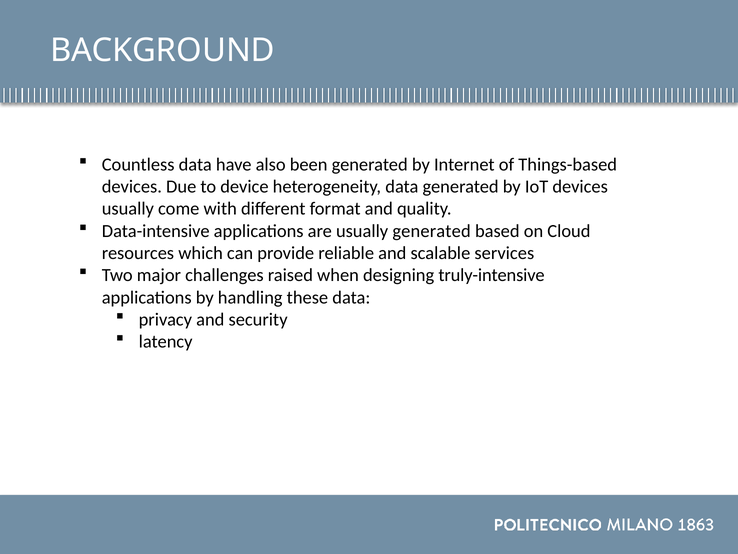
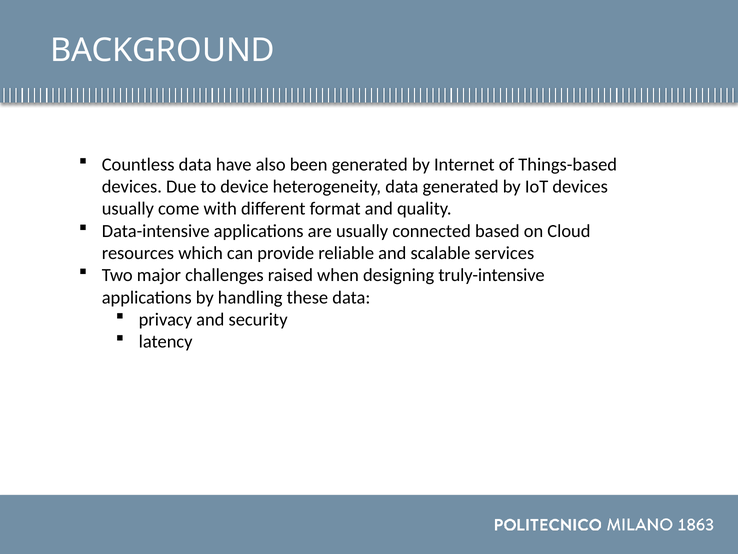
usually generated: generated -> connected (432, 231)
